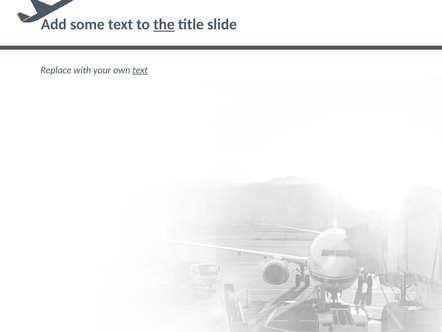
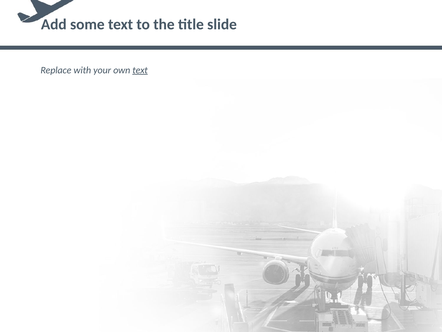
the underline: present -> none (164, 25)
